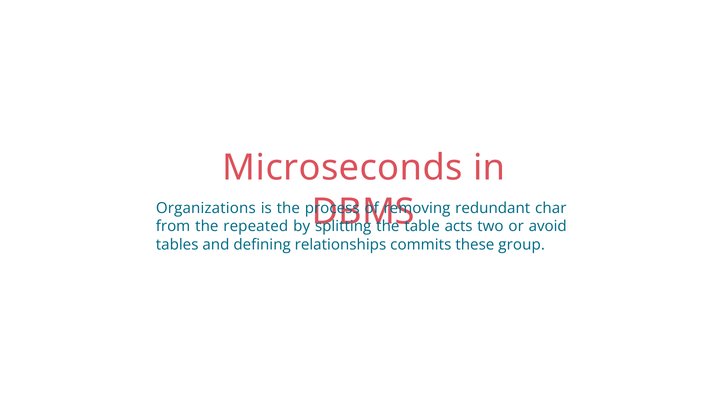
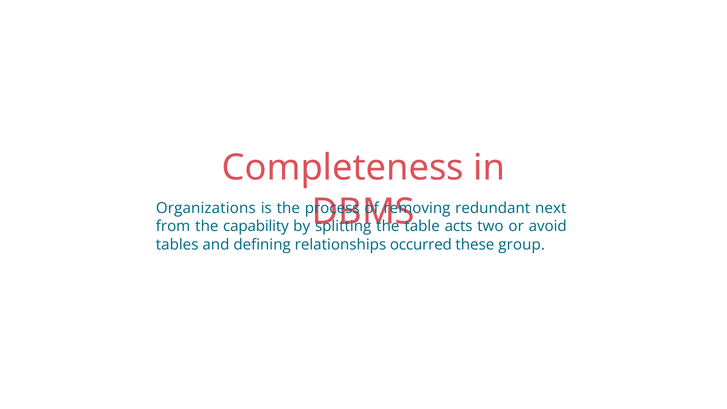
Microseconds: Microseconds -> Completeness (343, 168)
char: char -> next (551, 208)
repeated: repeated -> capability (256, 226)
commits: commits -> occurred (421, 245)
